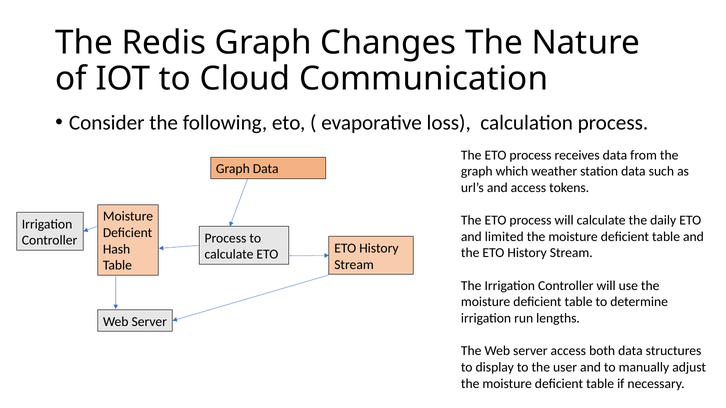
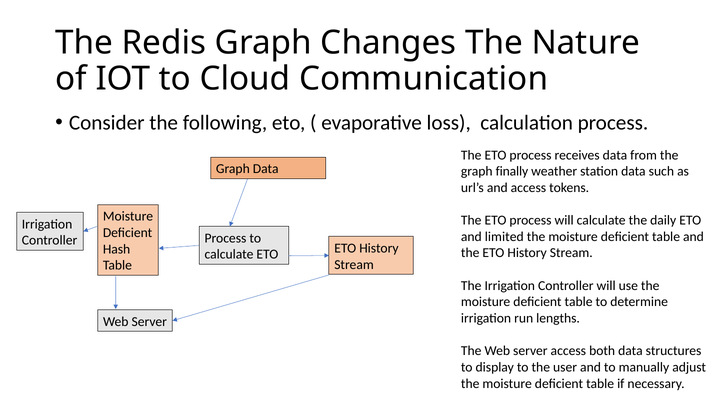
which: which -> finally (512, 172)
